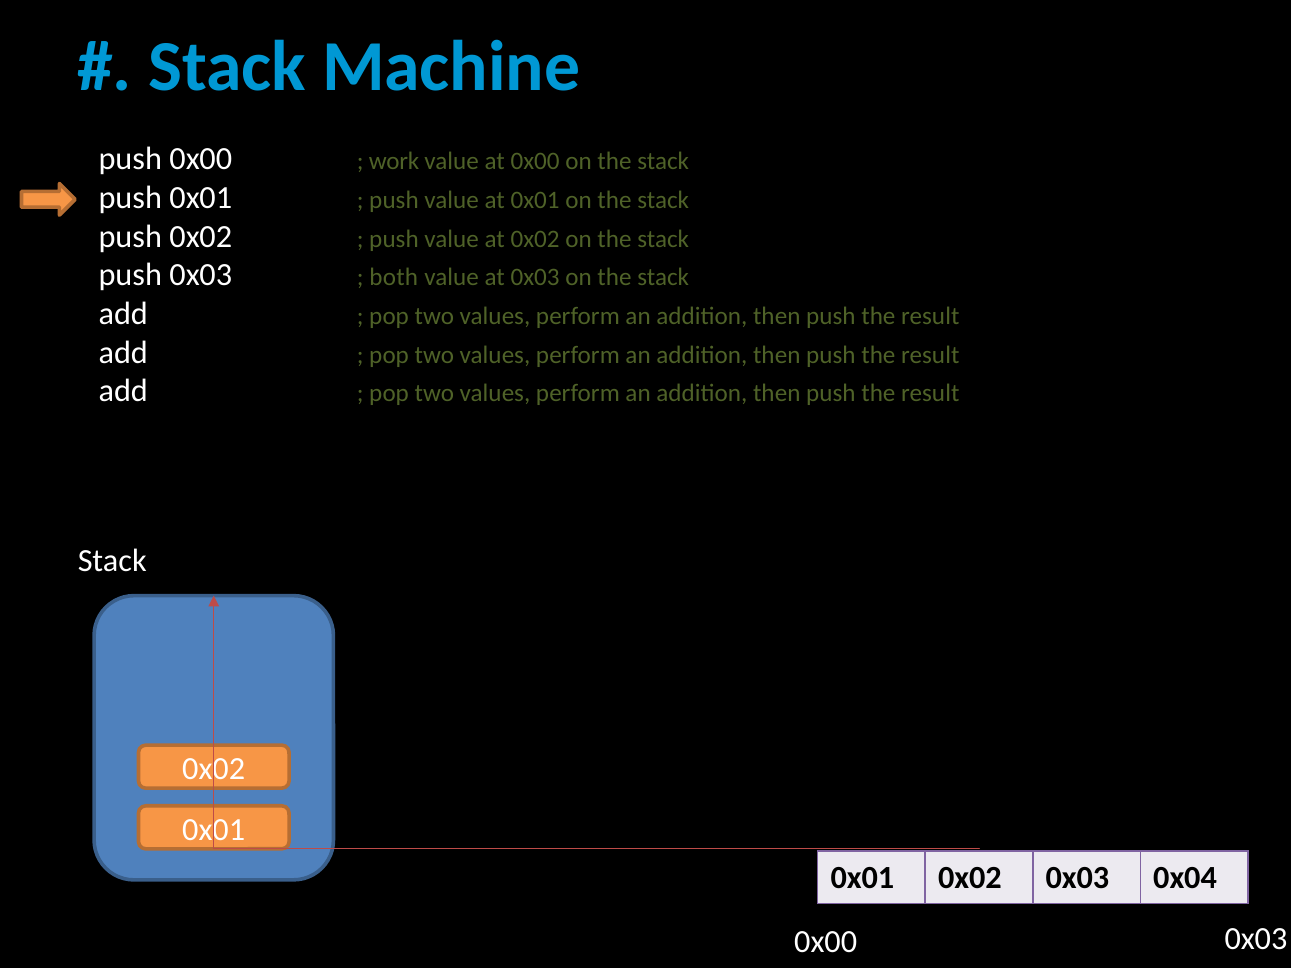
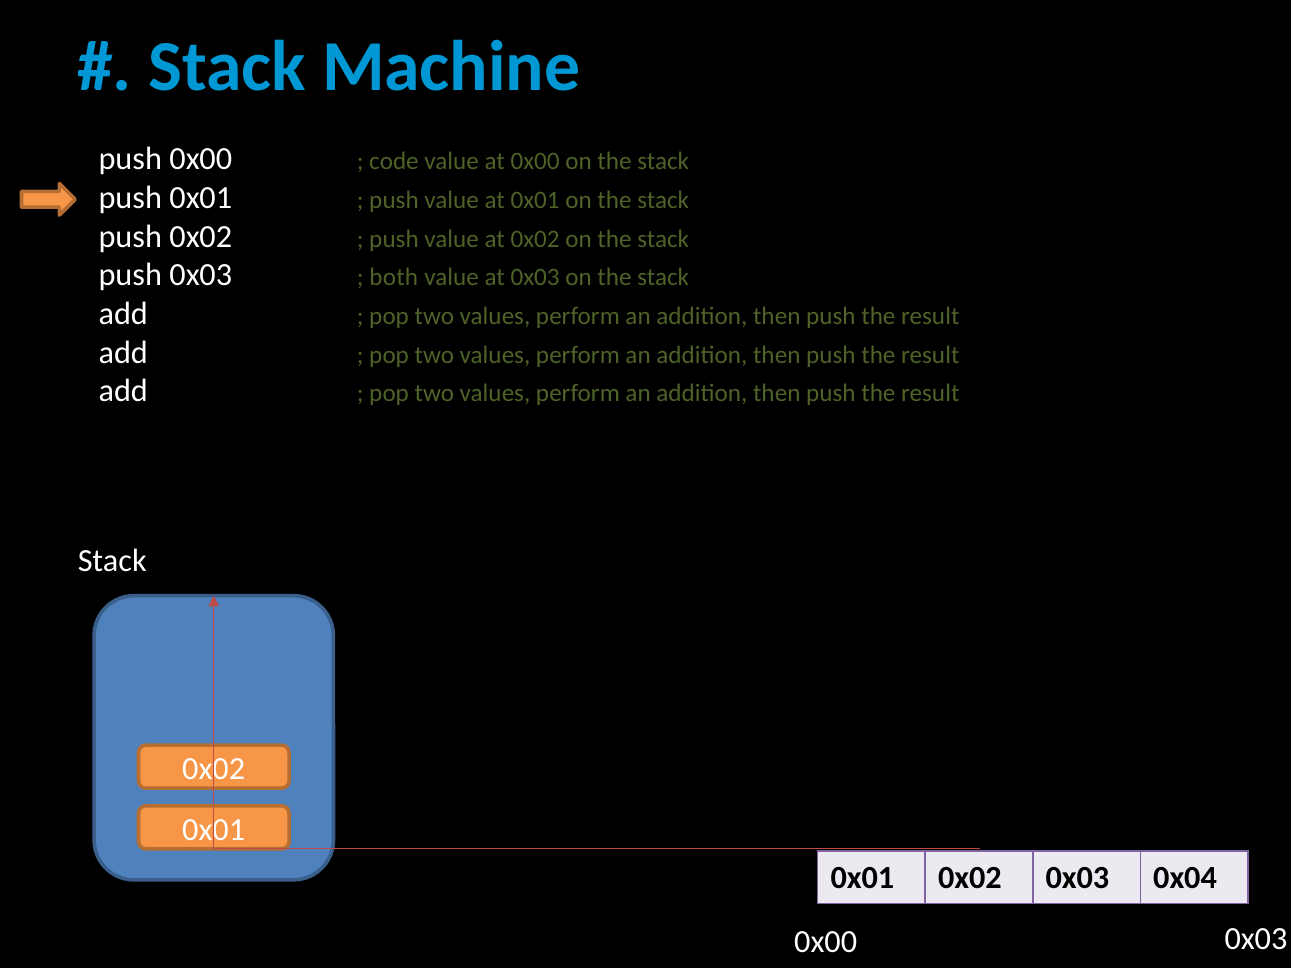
work: work -> code (394, 161)
